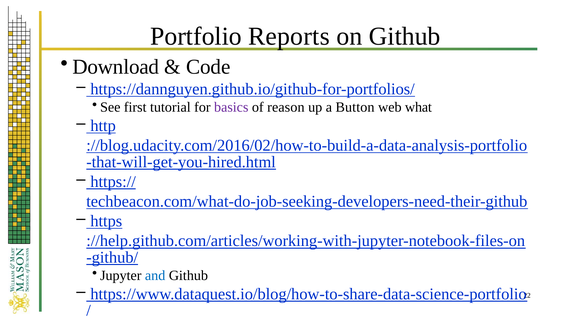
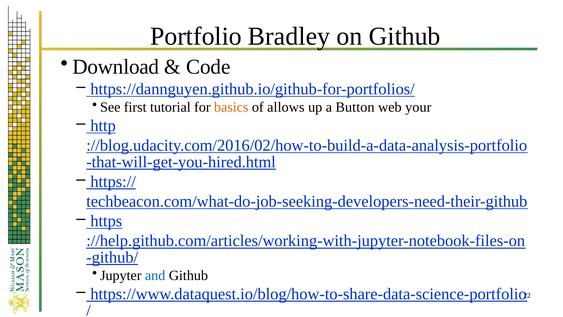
Reports: Reports -> Bradley (289, 36)
basics colour: purple -> orange (231, 107)
reason: reason -> allows (286, 107)
what: what -> your (418, 107)
